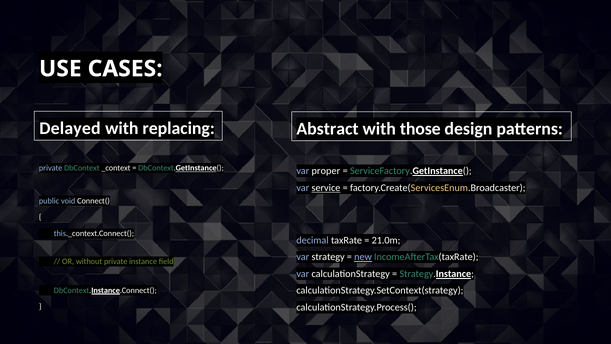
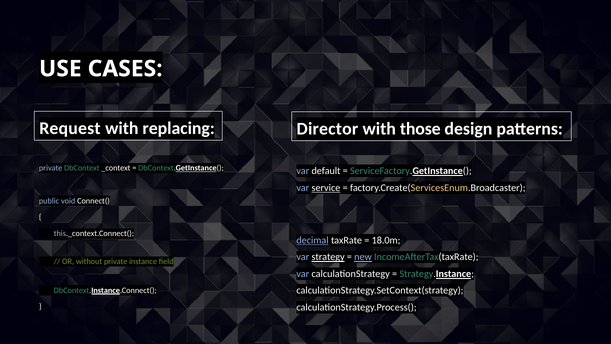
Delayed: Delayed -> Request (70, 128)
Abstract: Abstract -> Director (327, 129)
proper: proper -> default (326, 171)
decimal underline: none -> present (313, 240)
21.0m: 21.0m -> 18.0m (386, 240)
strategy underline: none -> present (328, 257)
